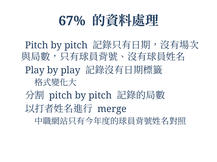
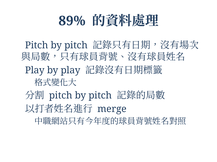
67%: 67% -> 89% (72, 21)
